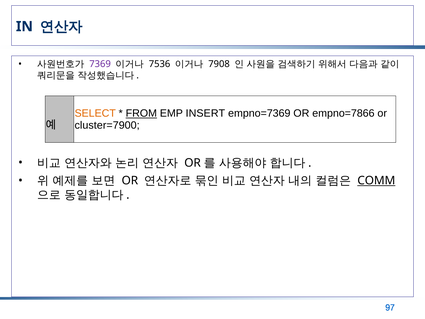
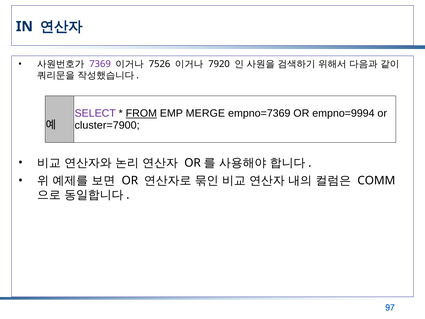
7536: 7536 -> 7526 (160, 64)
7908: 7908 -> 7920 (219, 64)
SELECT colour: orange -> purple (95, 113)
INSERT: INSERT -> MERGE (205, 113)
empno=7866: empno=7866 -> empno=9994 (343, 113)
COMM underline: present -> none (376, 180)
